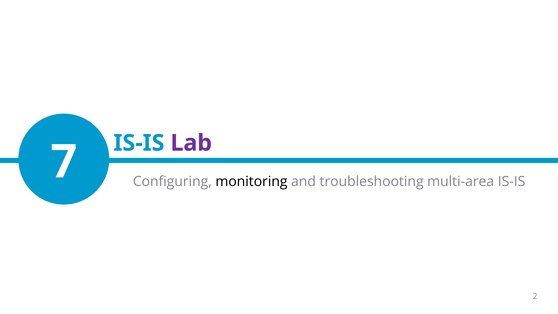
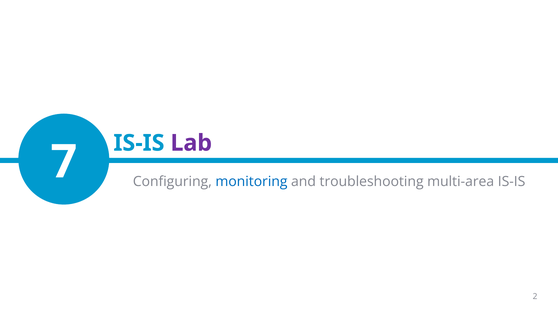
monitoring colour: black -> blue (251, 181)
